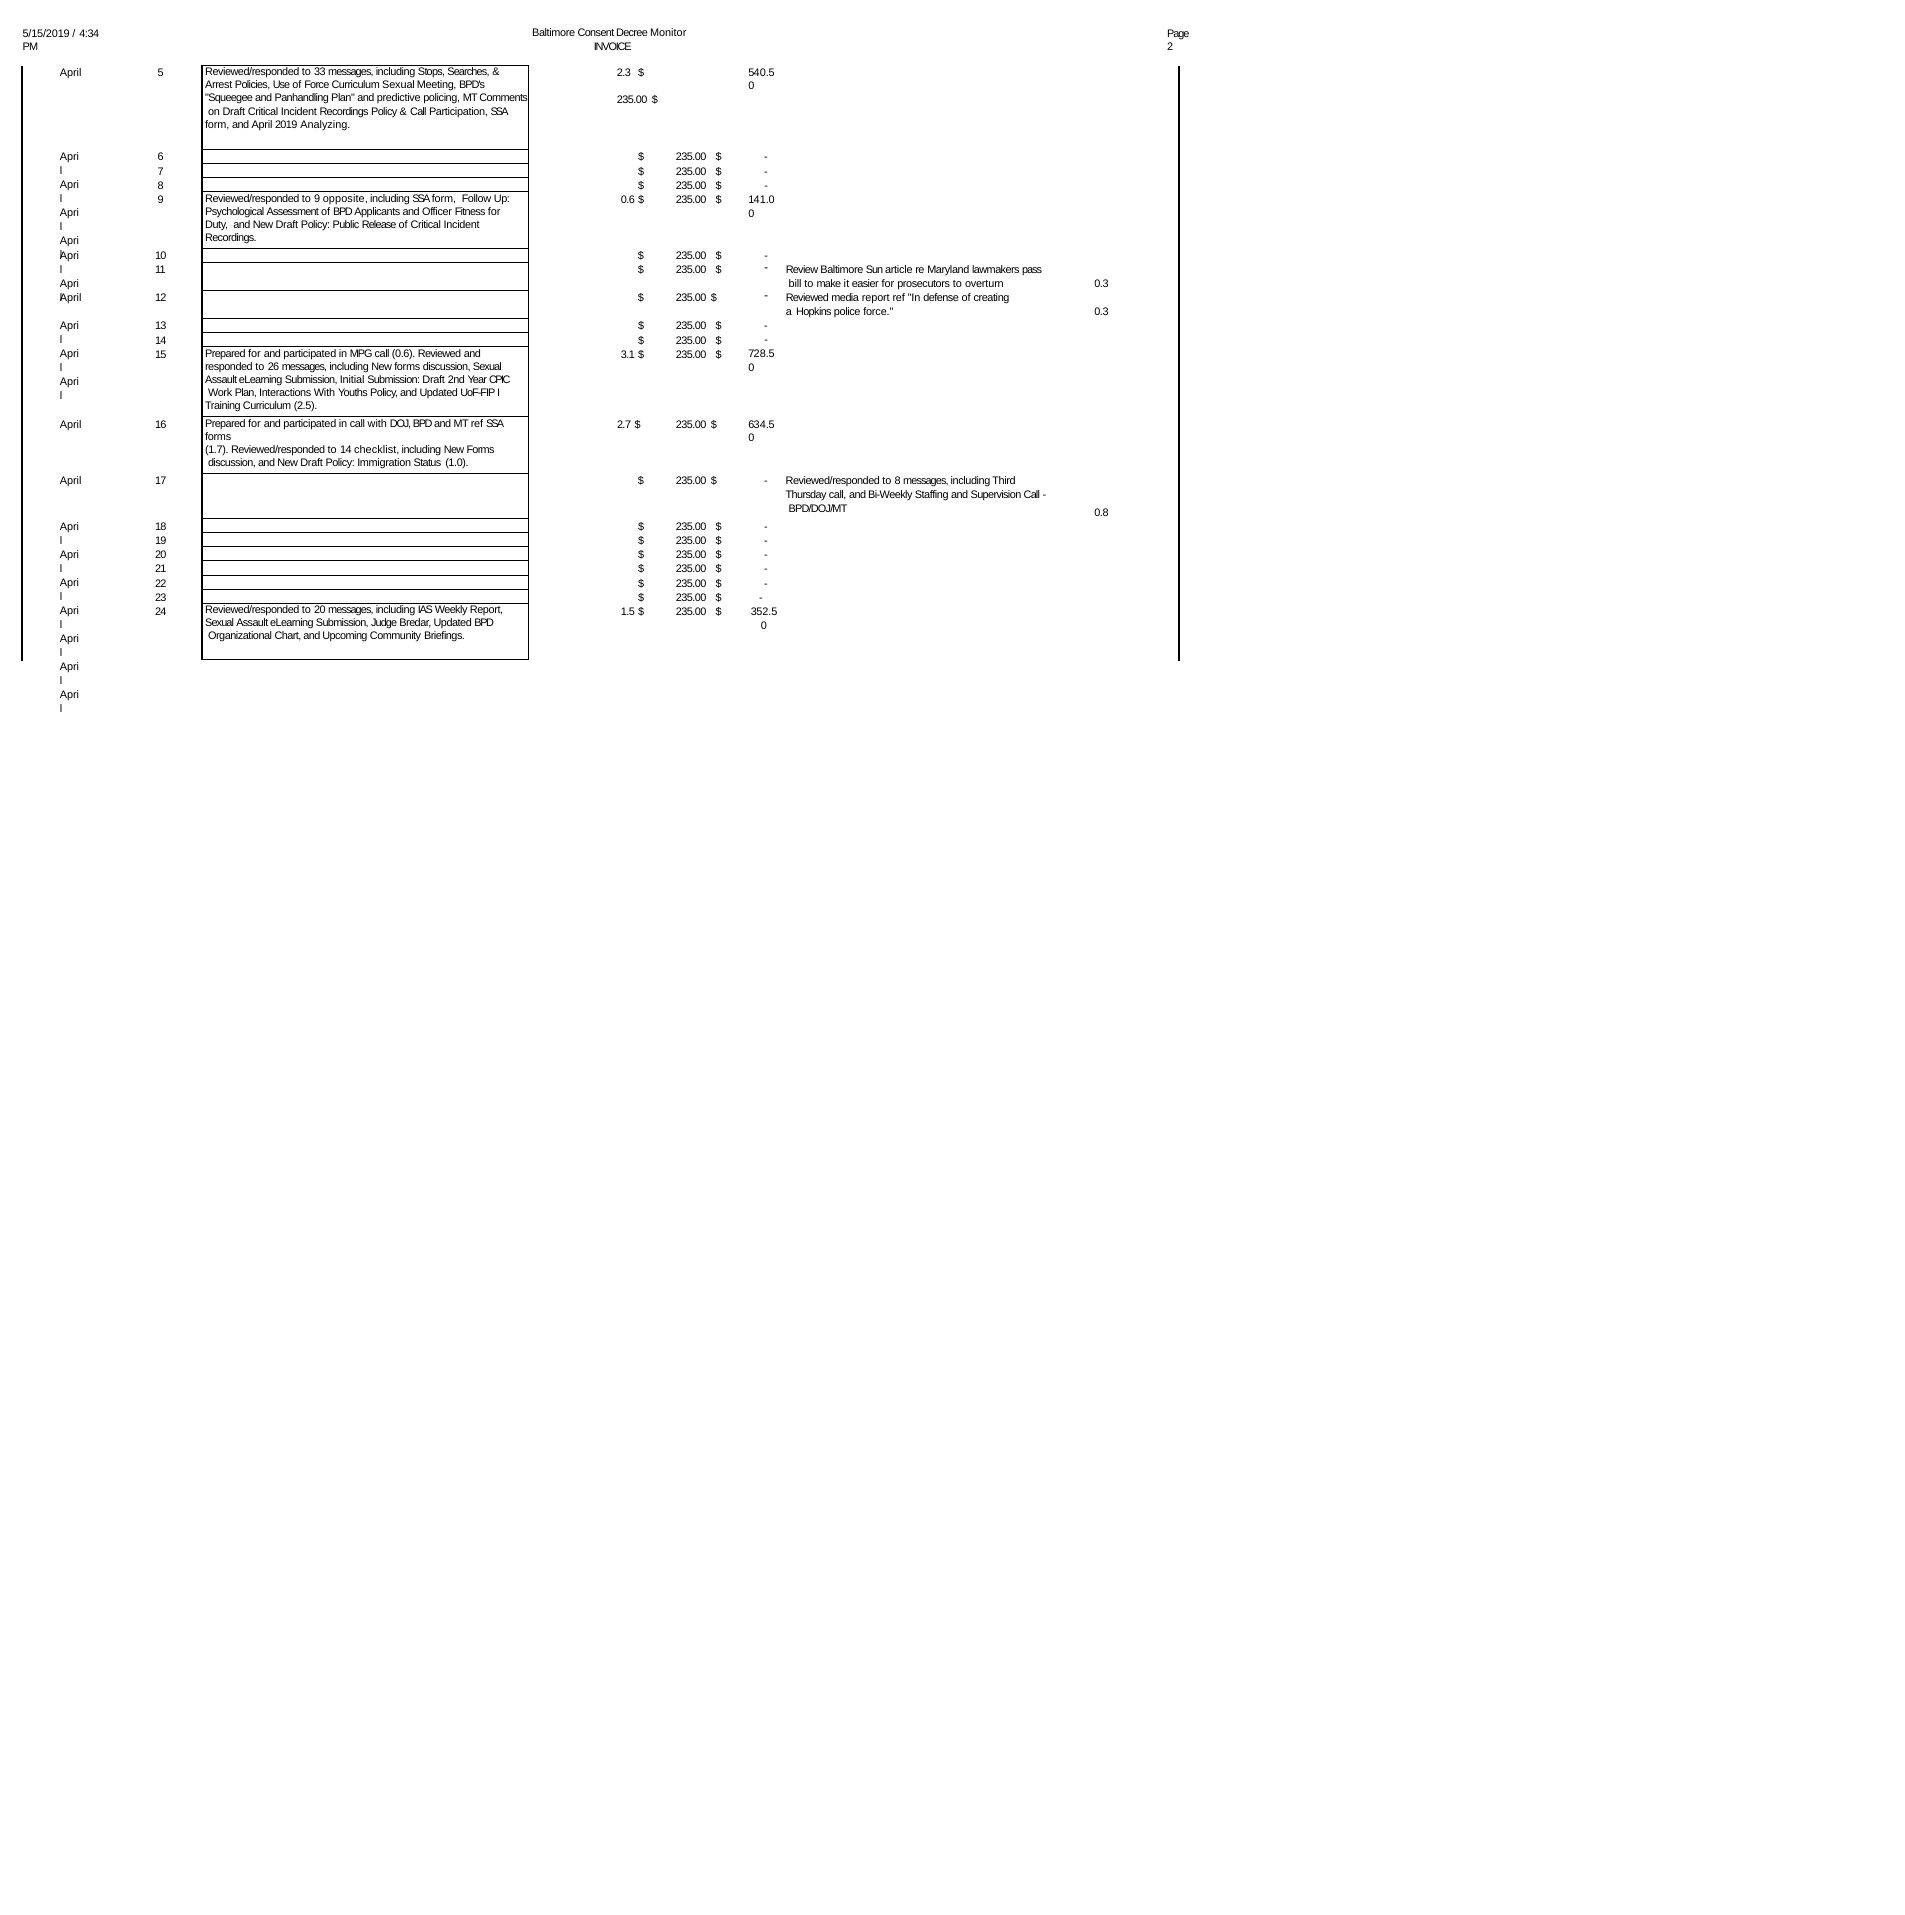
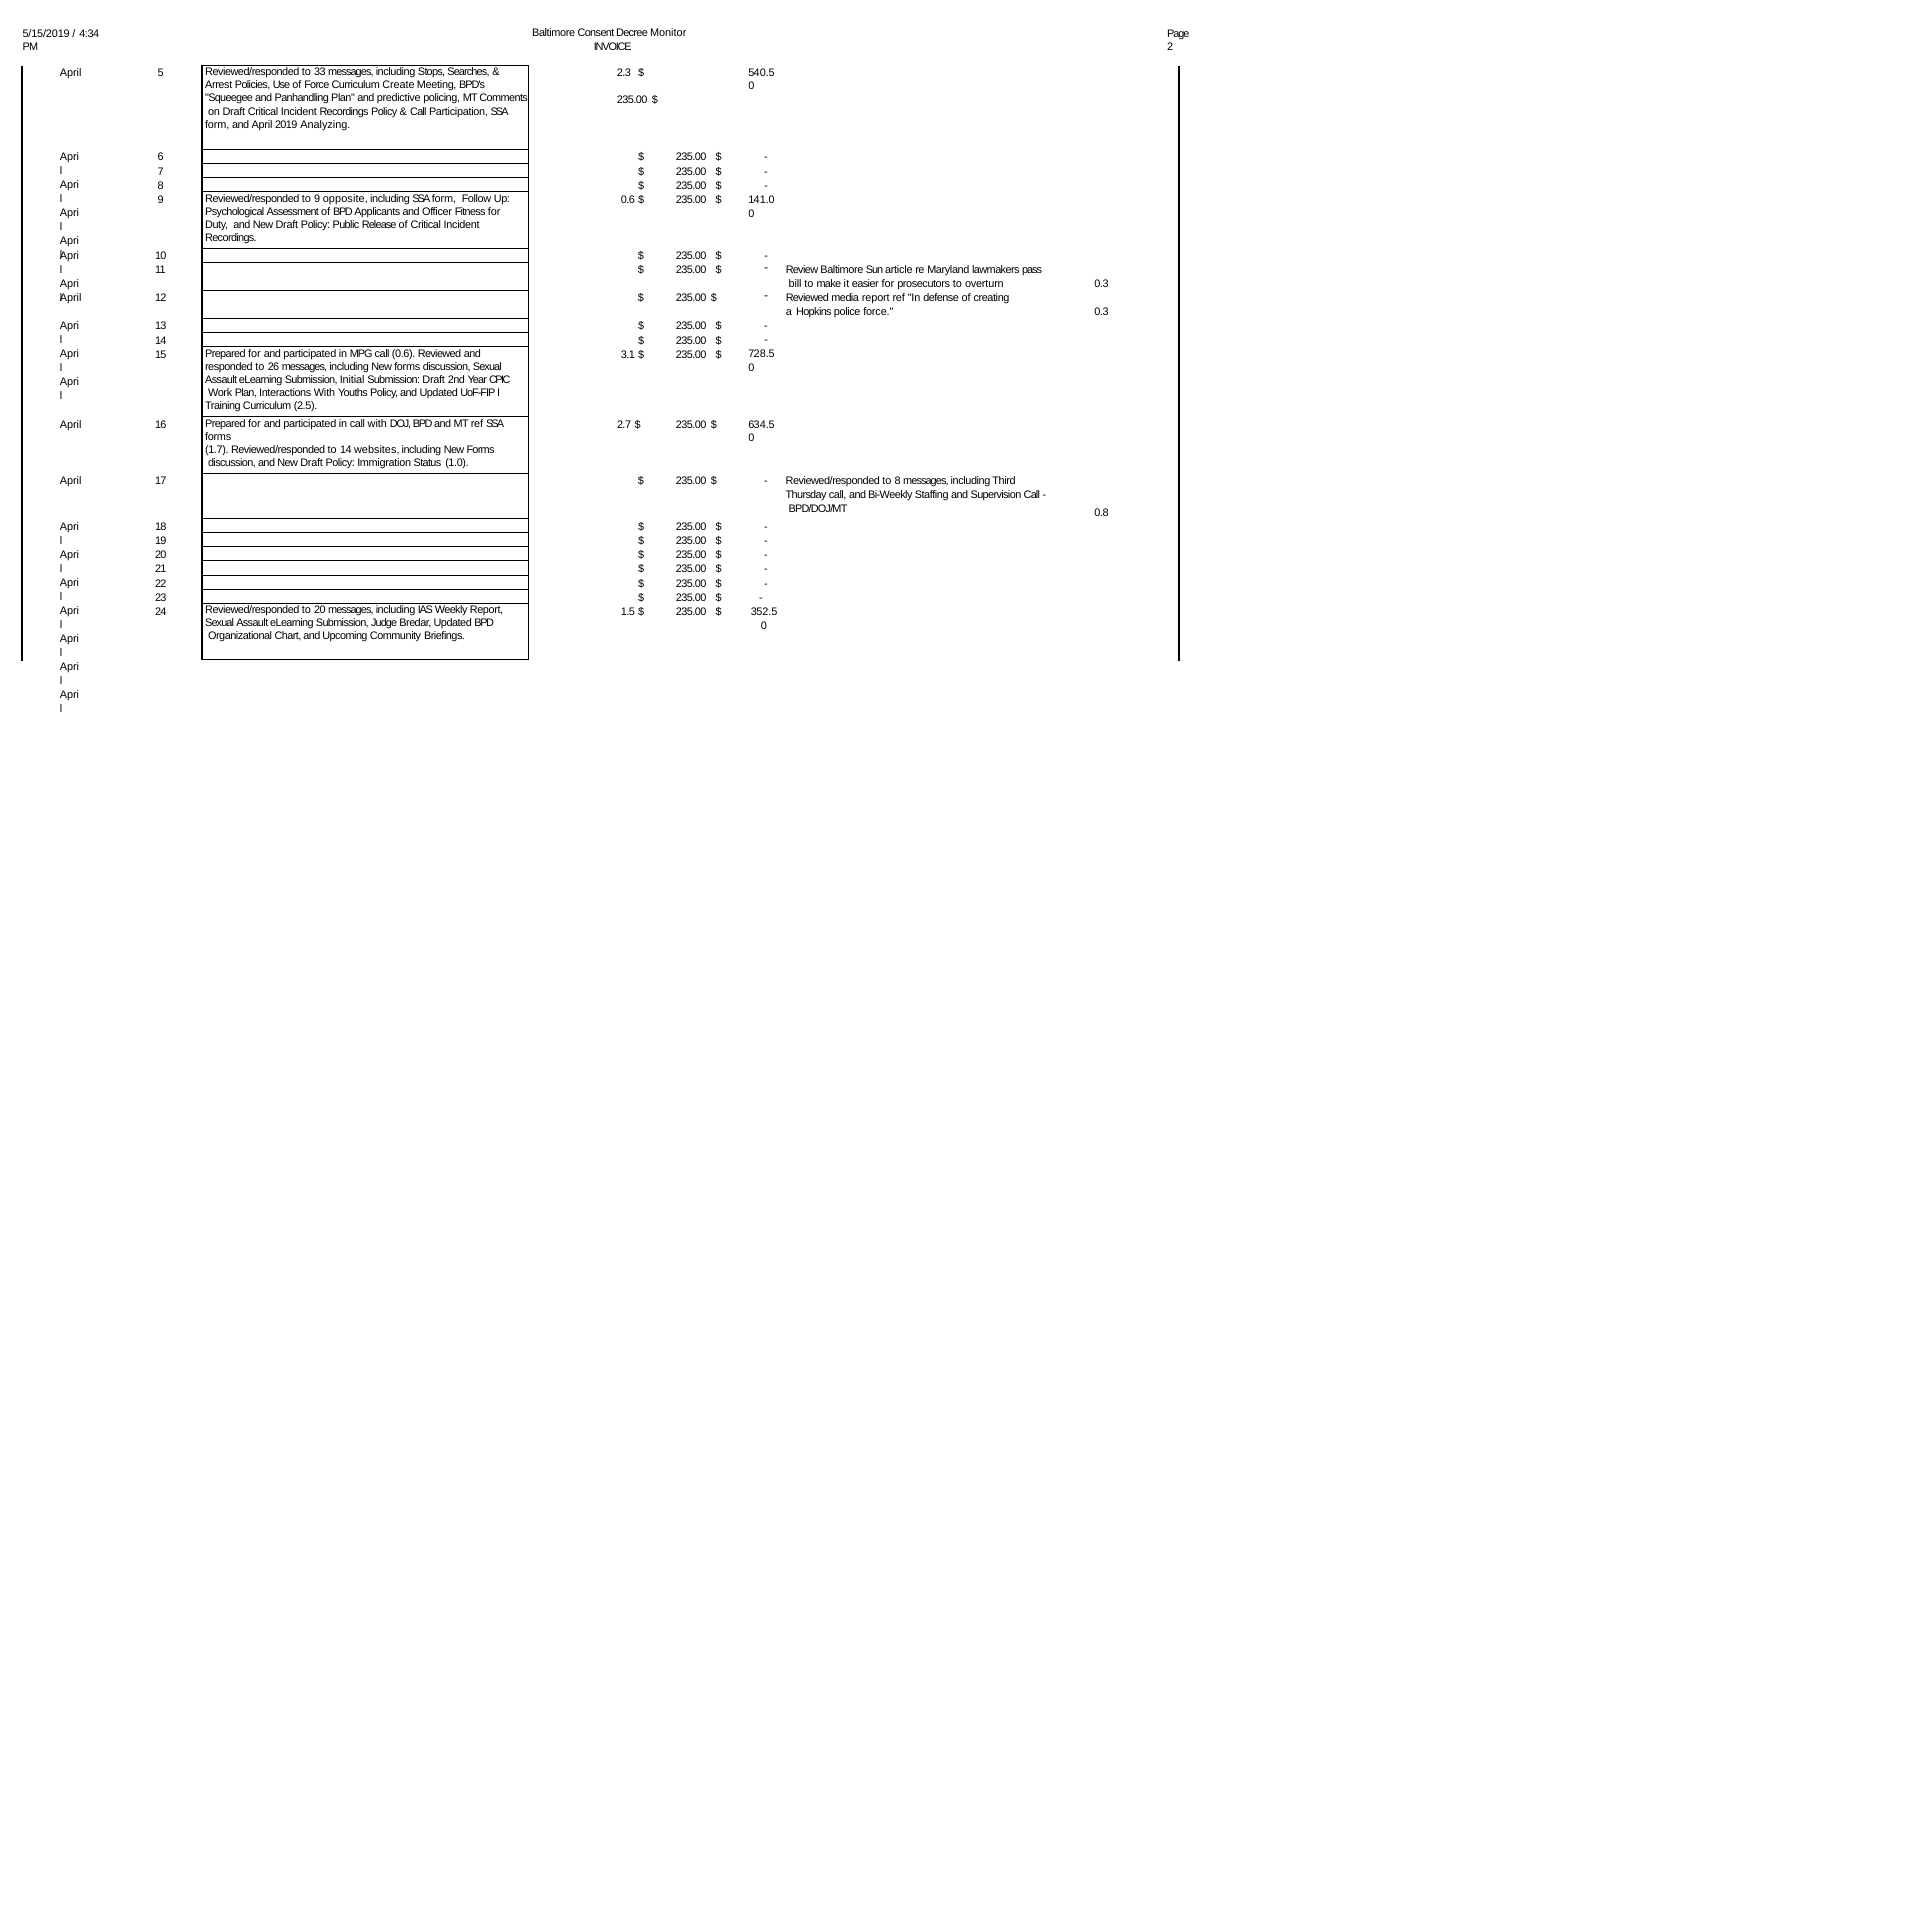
Curriculum Sexual: Sexual -> Create (398, 85)
checklist: checklist -> websites (377, 450)
